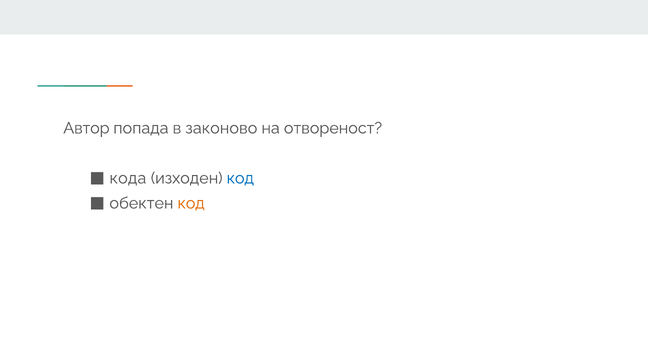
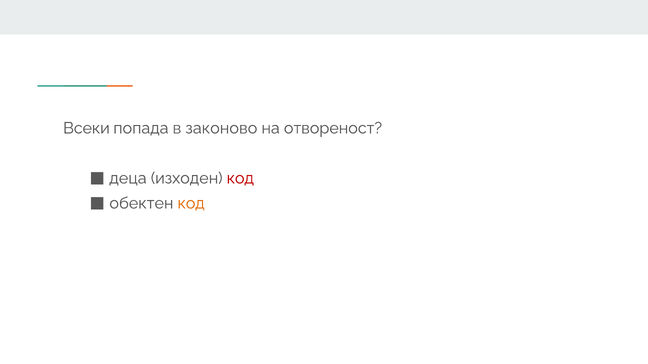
Автор: Автор -> Всеки (86, 128)
кода: кода -> деца (128, 178)
код colour: blue -> red (240, 178)
